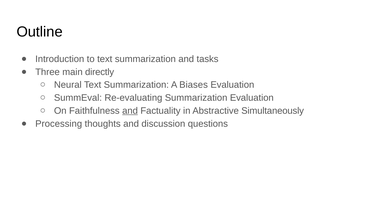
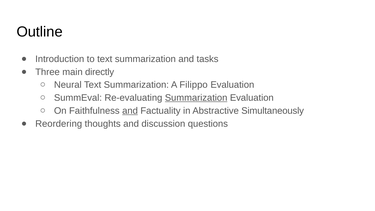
Biases: Biases -> Filippo (194, 85)
Summarization underline: none -> present (196, 98)
Processing: Processing -> Reordering (59, 124)
